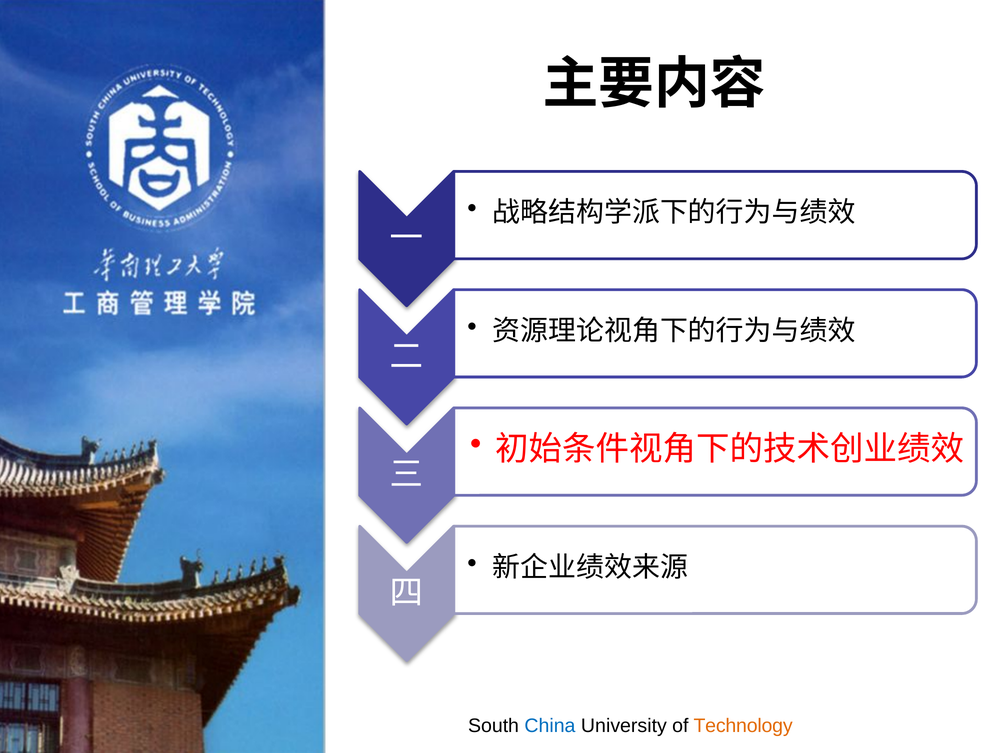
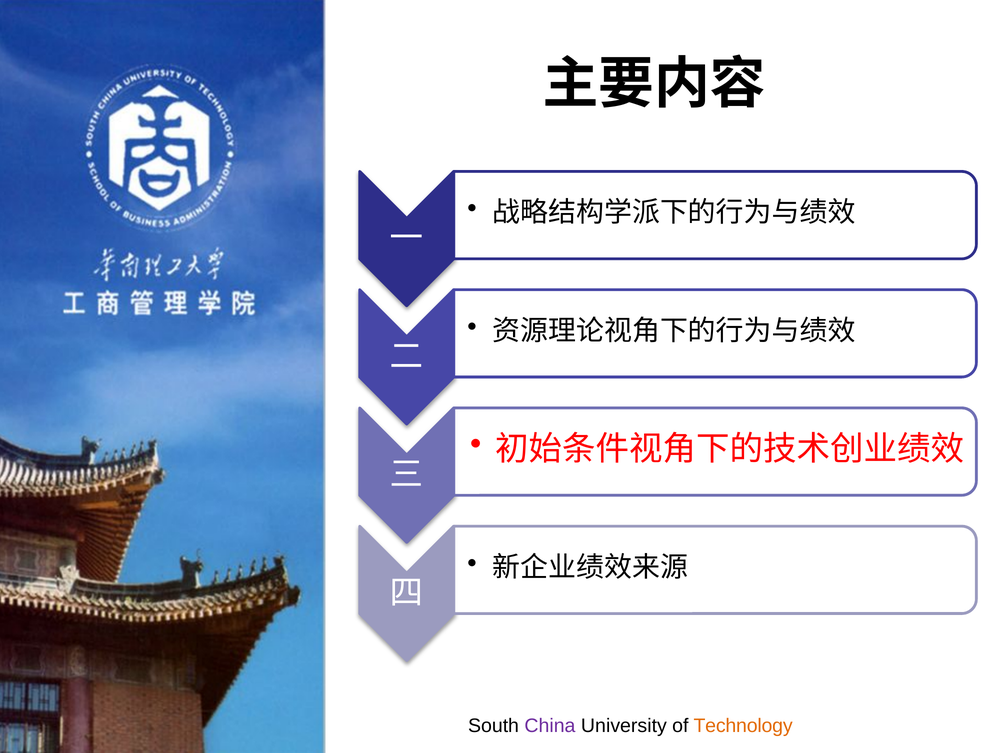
China colour: blue -> purple (550, 726)
